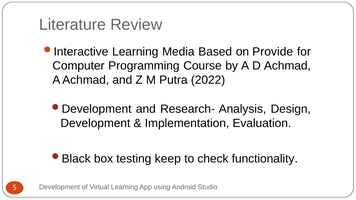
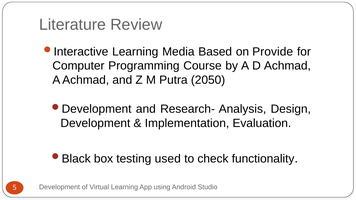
2022: 2022 -> 2050 (208, 80)
keep: keep -> used (168, 159)
